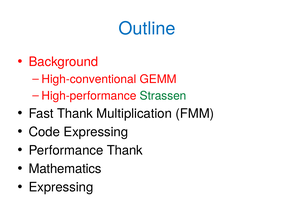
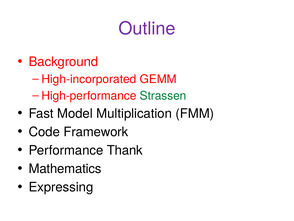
Outline colour: blue -> purple (147, 28)
High-conventional: High-conventional -> High-incorporated (89, 79)
Fast Thank: Thank -> Model (75, 113)
Code Expressing: Expressing -> Framework (96, 132)
